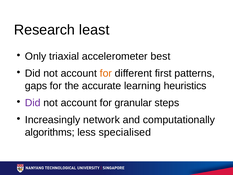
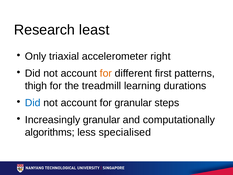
best: best -> right (161, 56)
gaps: gaps -> thigh (36, 86)
accurate: accurate -> treadmill (102, 86)
heuristics: heuristics -> durations (185, 86)
Did colour: purple -> blue (33, 103)
Increasingly network: network -> granular (102, 120)
